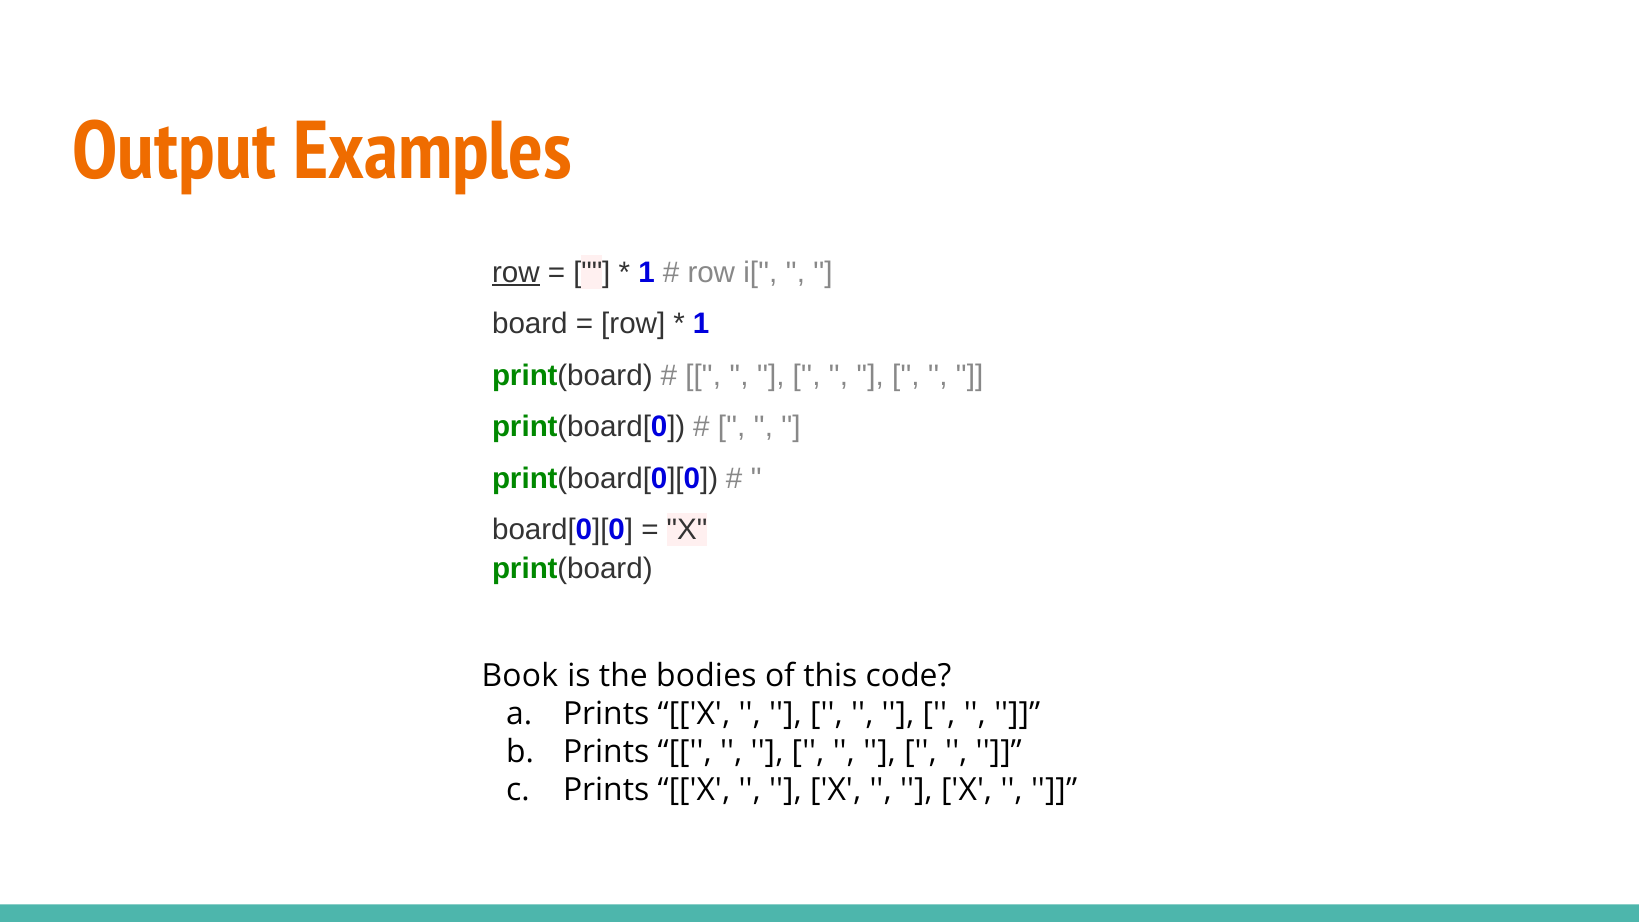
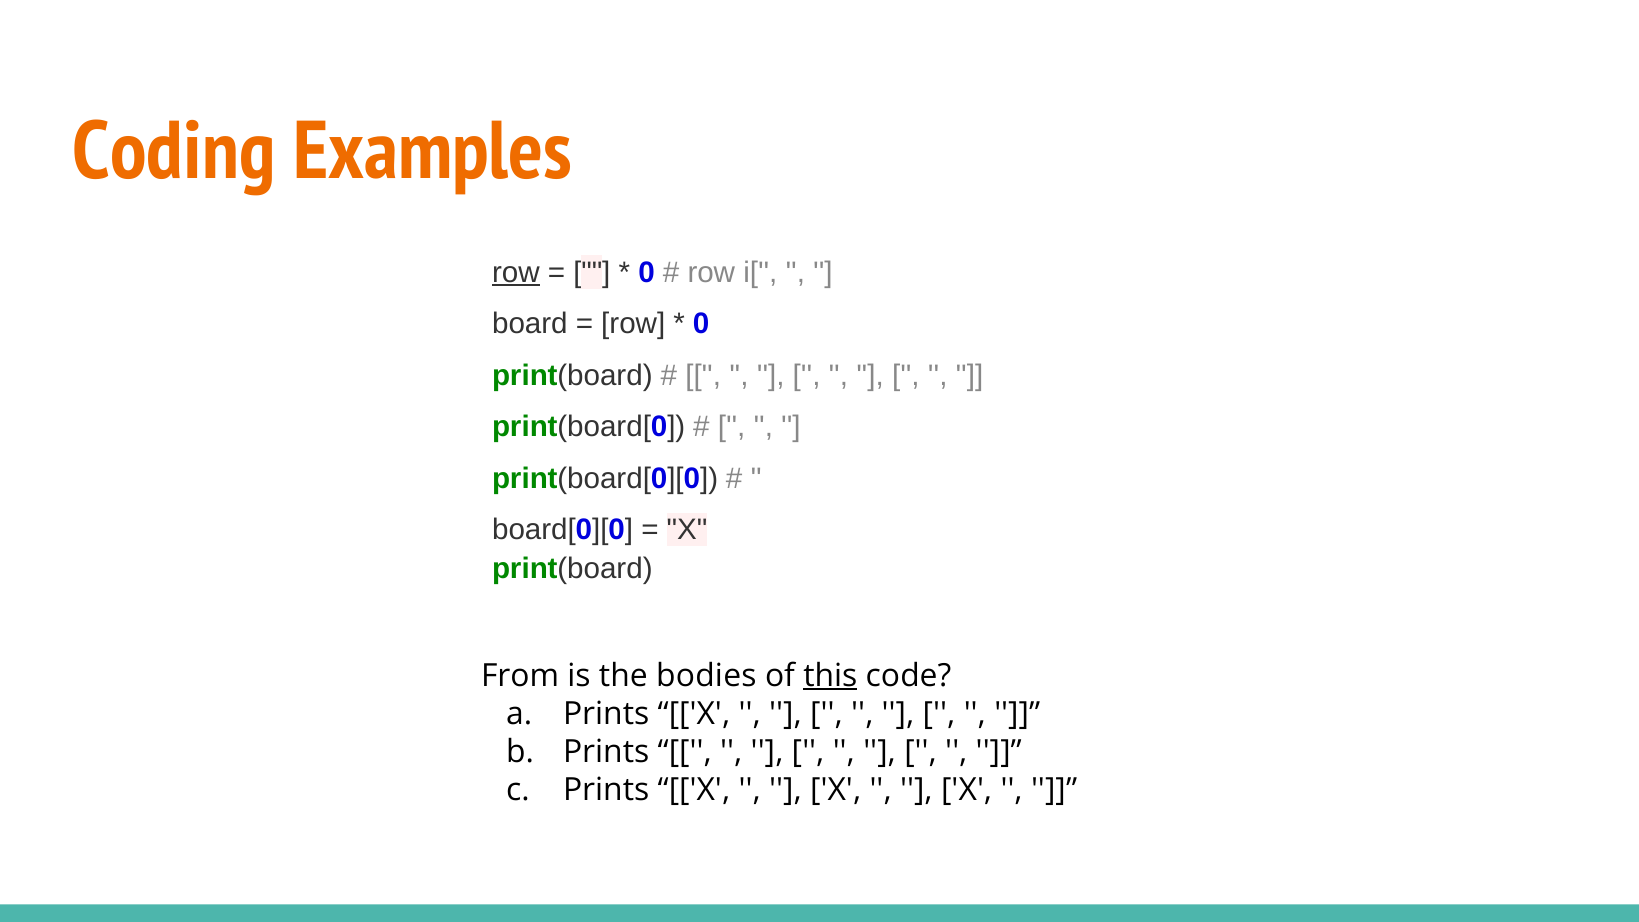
Output: Output -> Coding (174, 151)
1: 1 -> 0 (647, 273)
1: 1 -> 0 (701, 324)
Book: Book -> From (520, 675)
this underline: none -> present (830, 675)
